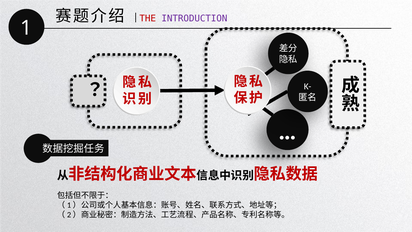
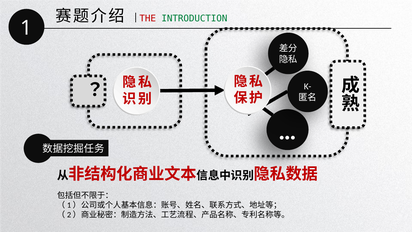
INTRODUCTION colour: purple -> green (194, 19)
